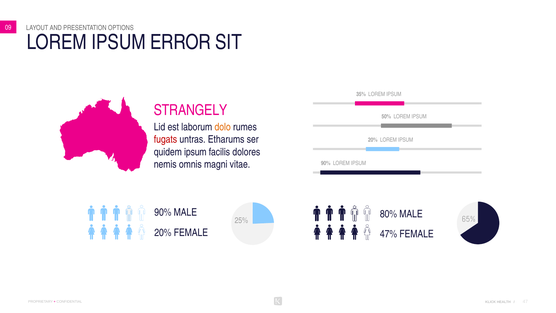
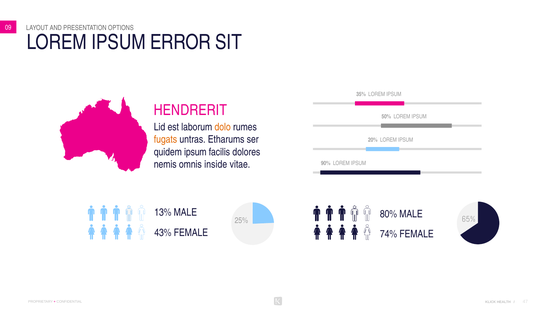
STRANGELY: STRANGELY -> HENDRERIT (190, 110)
fugats colour: red -> orange (165, 139)
magni: magni -> inside (216, 164)
90%: 90% -> 13% (163, 212)
20%: 20% -> 43% (163, 232)
47%: 47% -> 74% (389, 234)
